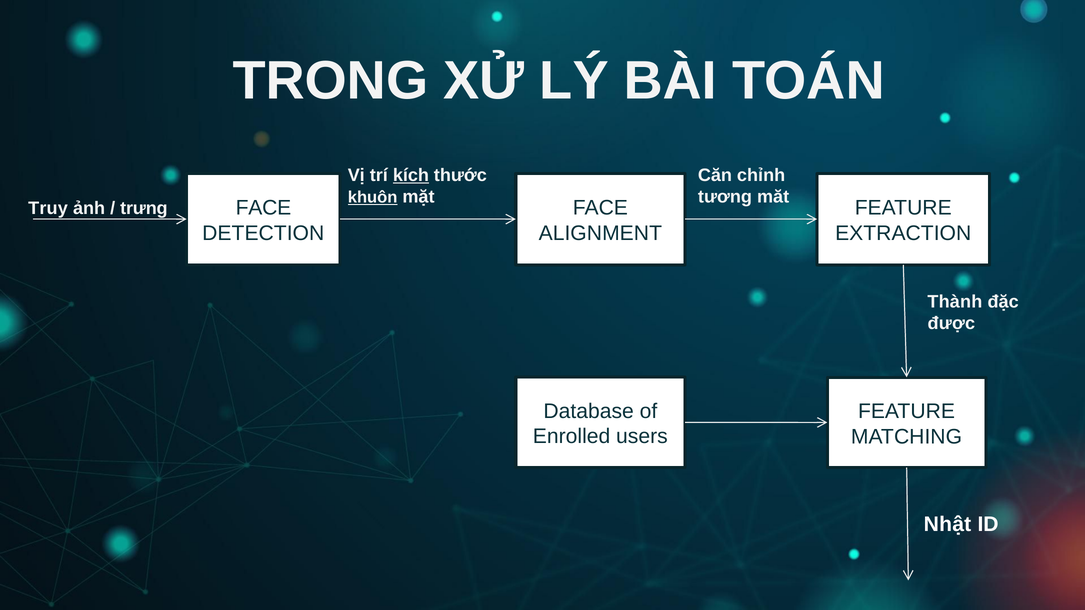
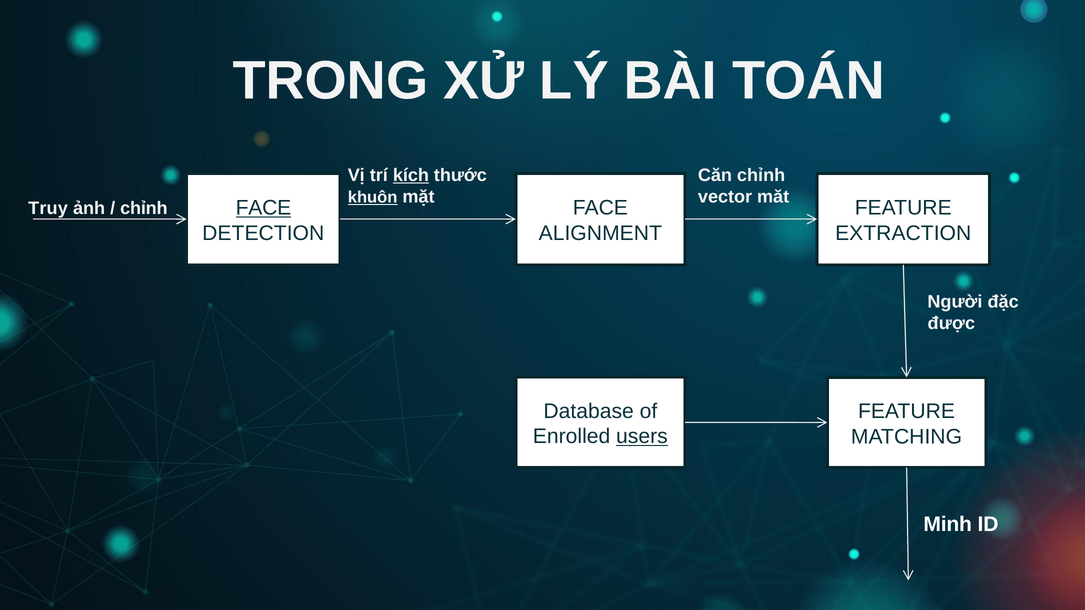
tương: tương -> vector (725, 197)
FACE underline: none -> present (263, 208)
trưng: trưng -> chỉnh (144, 208)
Thành: Thành -> Người (955, 302)
users underline: none -> present (642, 437)
Nhật: Nhật -> Minh (948, 525)
